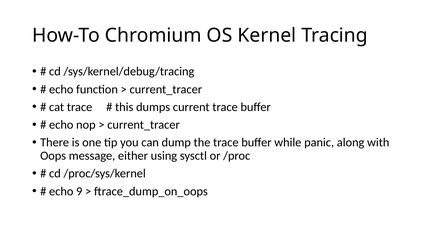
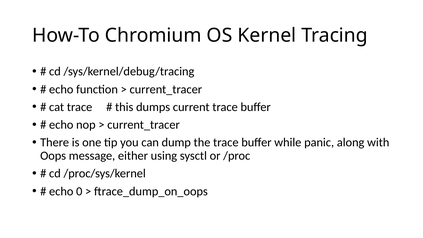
9: 9 -> 0 (79, 191)
